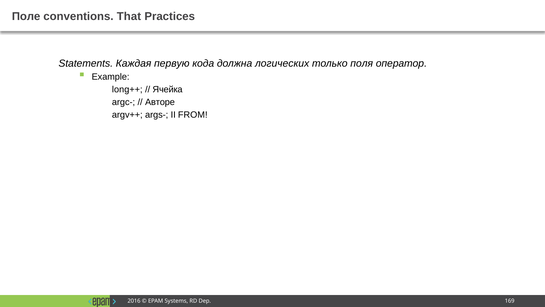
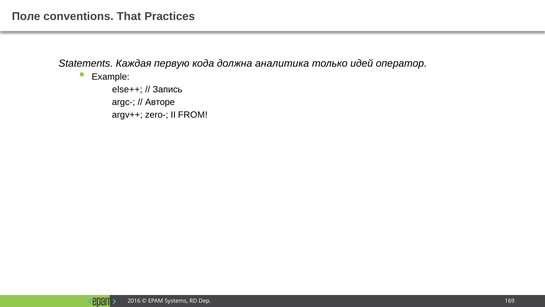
логических: логических -> аналитика (282, 63)
поля: поля -> идей (362, 63)
long++: long++ -> else++ (127, 89)
Ячейка: Ячейка -> Запись (167, 89)
args-: args- -> zero- (157, 115)
